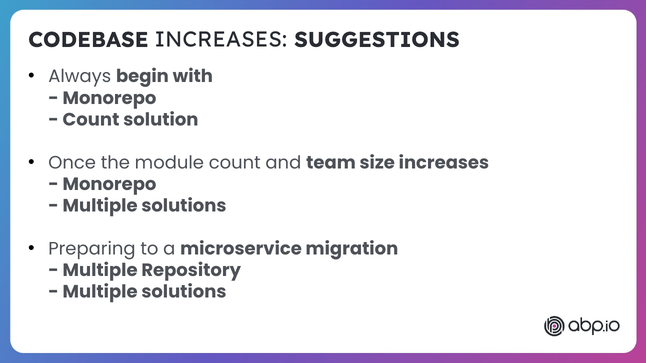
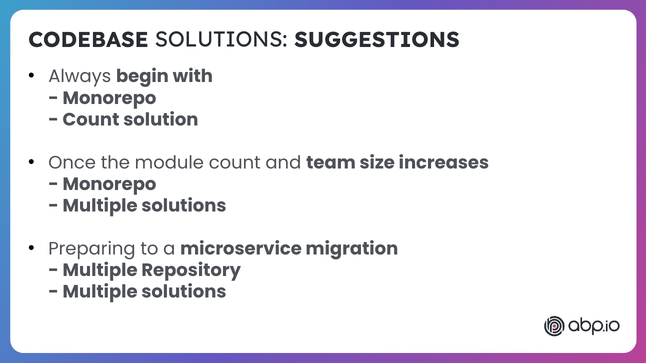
CODEBASE INCREASES: INCREASES -> SOLUTIONS (221, 40)
